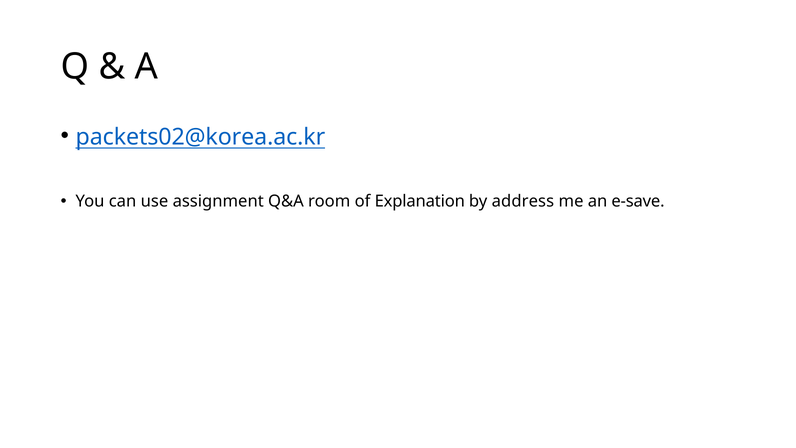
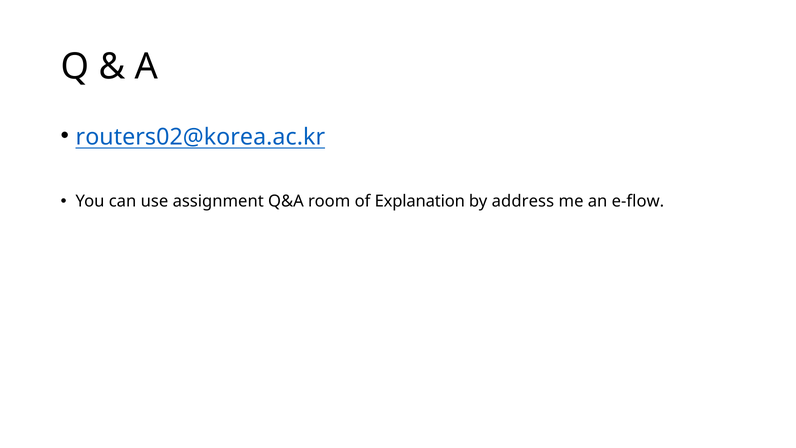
packets02@korea.ac.kr: packets02@korea.ac.kr -> routers02@korea.ac.kr (200, 137)
e-save: e-save -> e-flow (638, 201)
